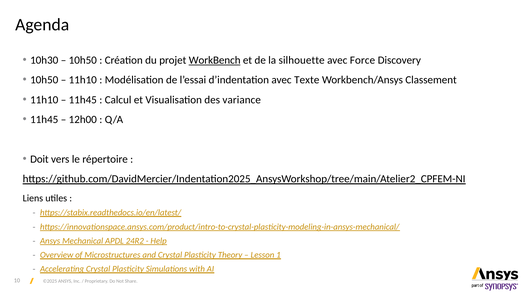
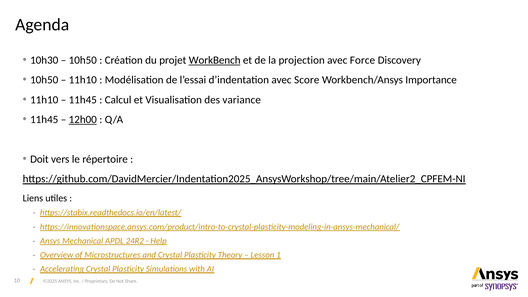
silhouette: silhouette -> projection (302, 60)
Texte: Texte -> Score (307, 80)
Classement: Classement -> Importance (431, 80)
12h00 underline: none -> present (83, 120)
